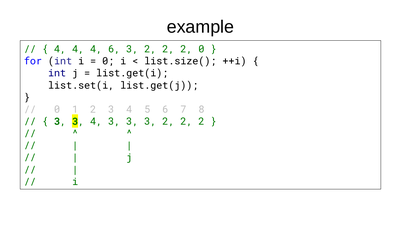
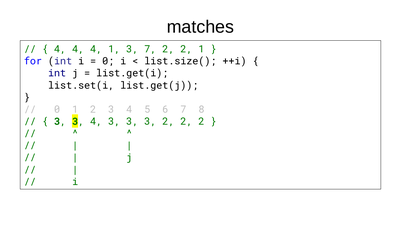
example: example -> matches (200, 27)
4 6: 6 -> 1 (114, 49)
2: 2 -> 7 (150, 49)
2 0: 0 -> 1 (201, 49)
